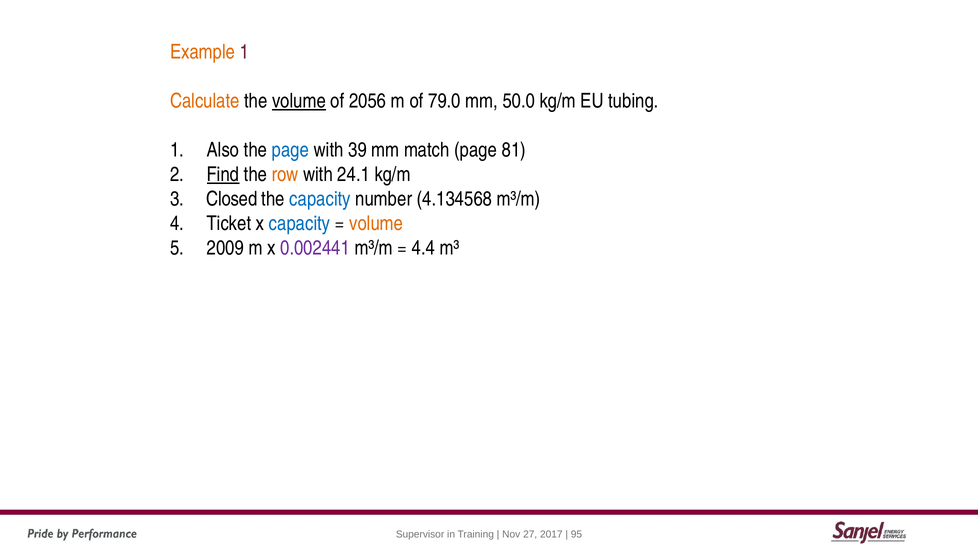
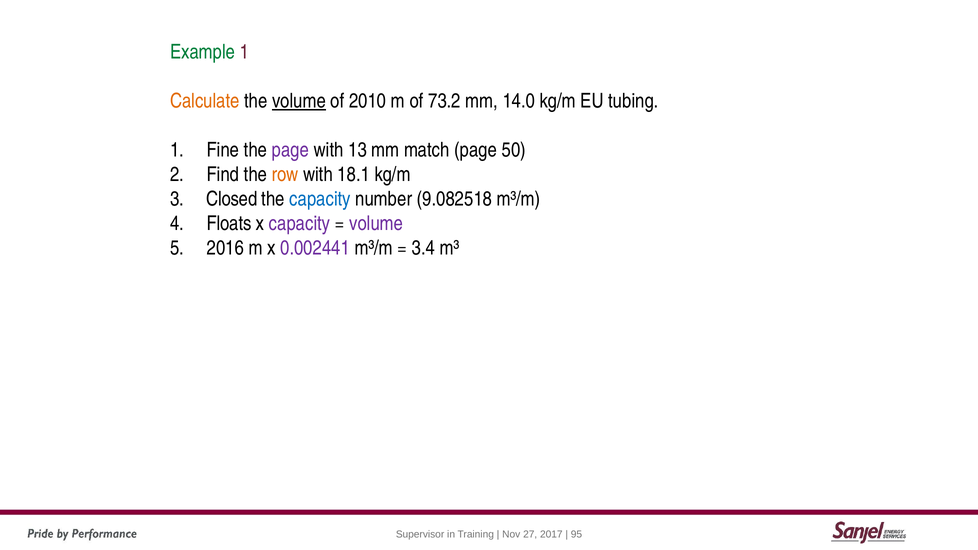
Example colour: orange -> green (203, 52)
2056: 2056 -> 2010 (368, 101)
79.0: 79.0 -> 73.2 (444, 101)
50.0: 50.0 -> 14.0 (519, 101)
Also: Also -> Fine (223, 150)
page colour: blue -> purple (290, 150)
39: 39 -> 13 (357, 150)
81: 81 -> 50 (514, 150)
Find underline: present -> none (223, 174)
24.1: 24.1 -> 18.1 (354, 174)
4.134568: 4.134568 -> 9.082518 (454, 199)
Ticket: Ticket -> Floats (229, 223)
capacity colour: blue -> purple (300, 223)
volume colour: orange -> purple (376, 223)
2009: 2009 -> 2016 (225, 248)
4.4: 4.4 -> 3.4 (423, 248)
